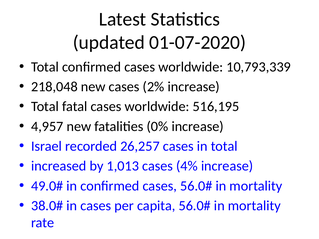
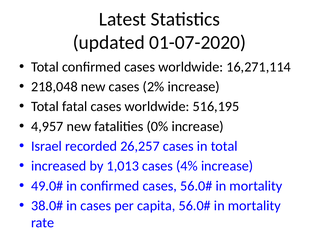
10,793,339: 10,793,339 -> 16,271,114 (259, 67)
